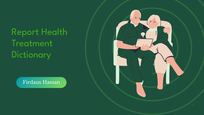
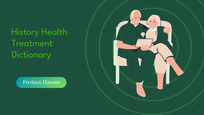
Report: Report -> History (25, 32)
